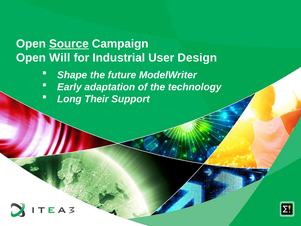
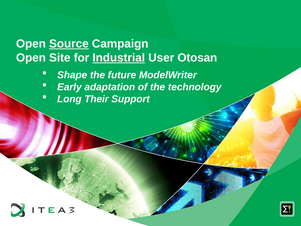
Will: Will -> Site (60, 58)
Industrial underline: none -> present (119, 58)
Design: Design -> Otosan (197, 58)
